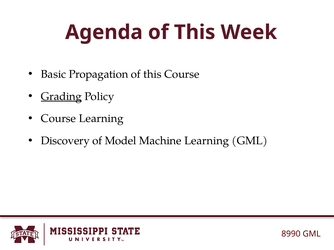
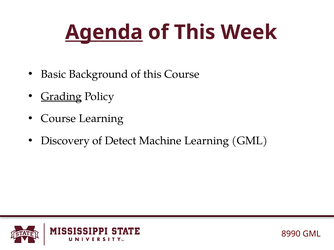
Agenda underline: none -> present (104, 32)
Propagation: Propagation -> Background (99, 74)
Model: Model -> Detect (121, 141)
